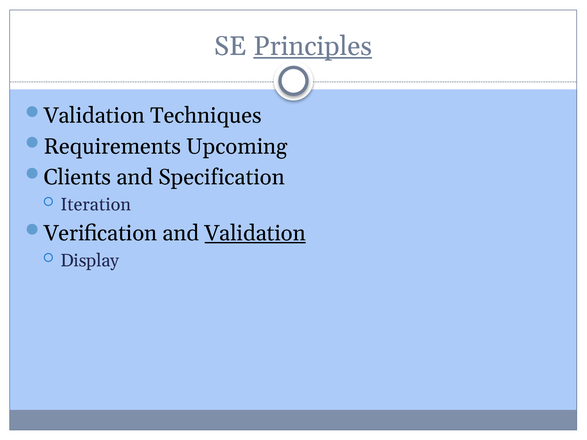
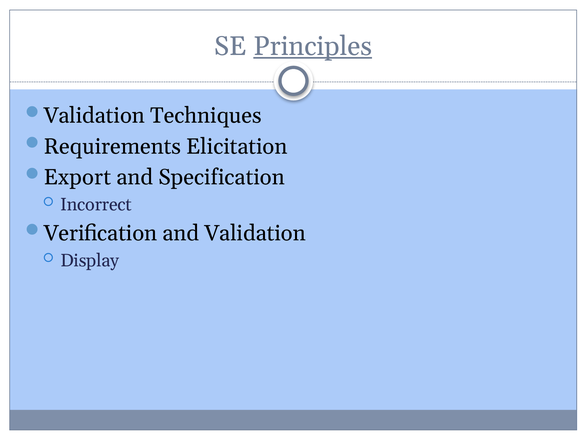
Upcoming: Upcoming -> Elicitation (237, 147)
Clients: Clients -> Export (77, 177)
Iteration: Iteration -> Incorrect (96, 205)
Validation underline: present -> none (255, 233)
